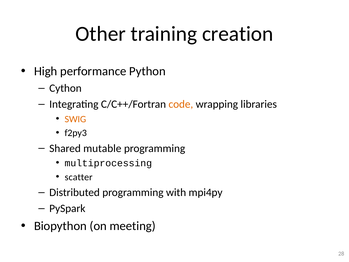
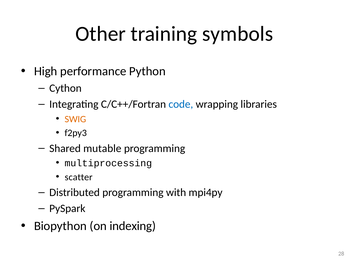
creation: creation -> symbols (238, 34)
code colour: orange -> blue (181, 104)
meeting: meeting -> indexing (133, 226)
